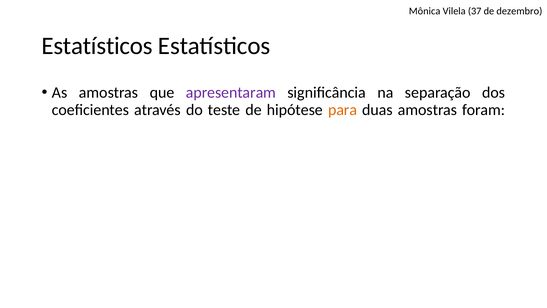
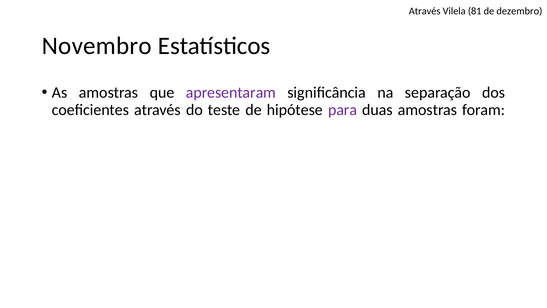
Mônica: Mônica -> Através (425, 11)
37: 37 -> 81 (475, 11)
Estatísticos: Estatísticos -> Novembro (97, 46)
para colour: orange -> purple (343, 110)
